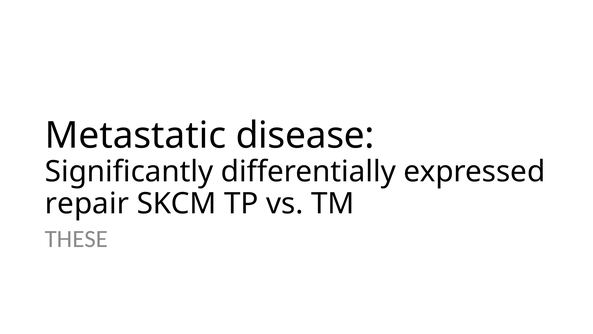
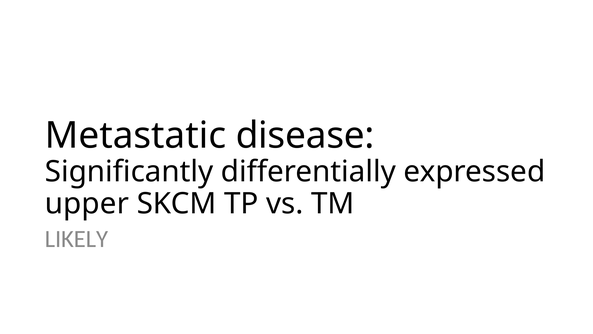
repair: repair -> upper (87, 203)
THESE: THESE -> LIKELY (76, 239)
